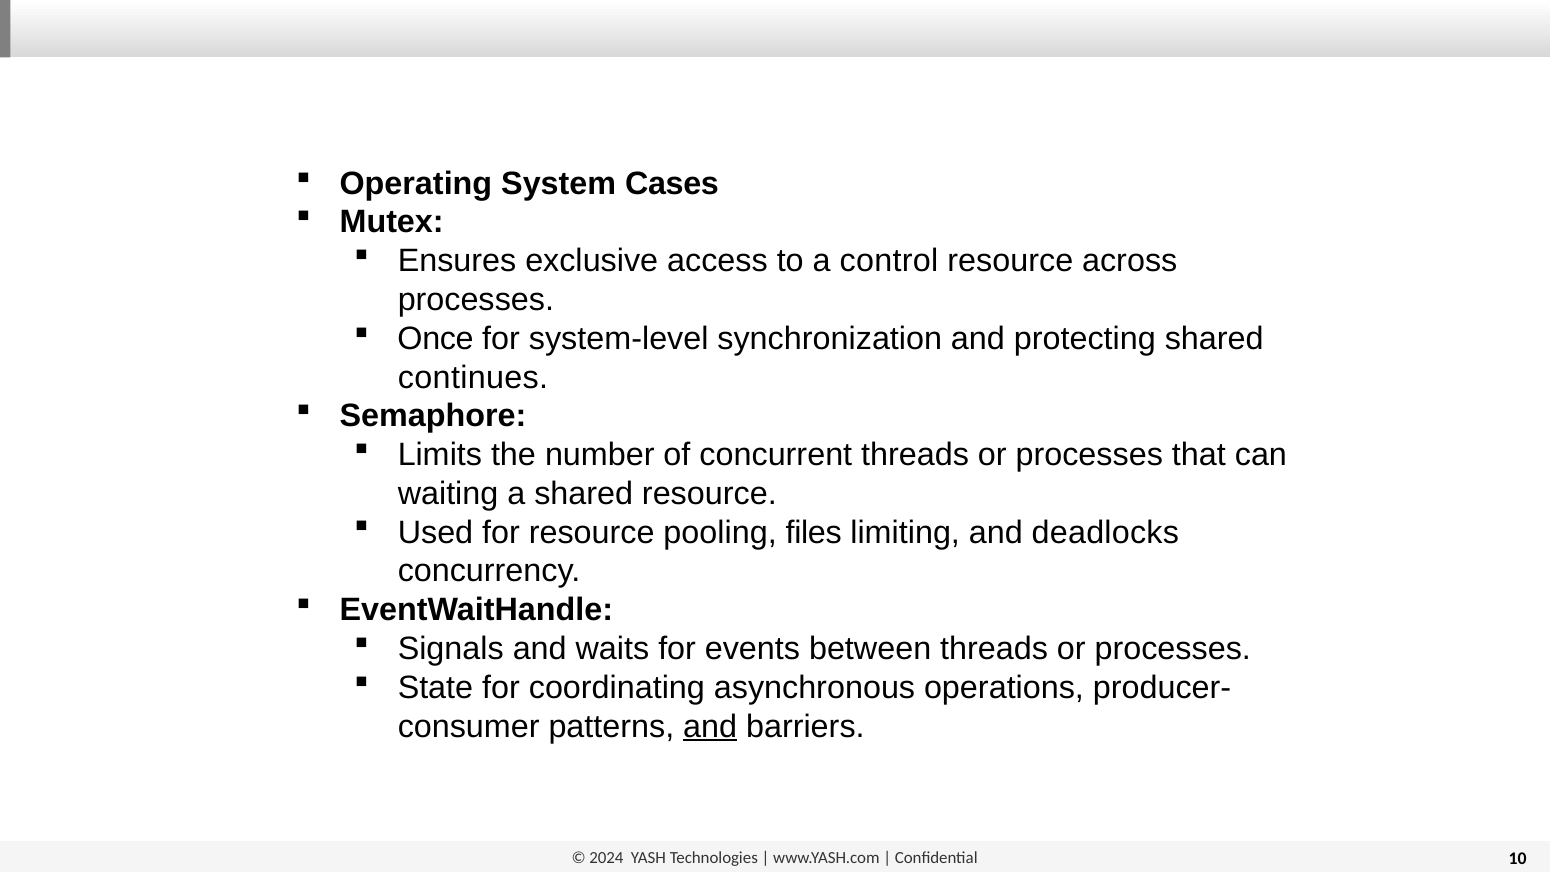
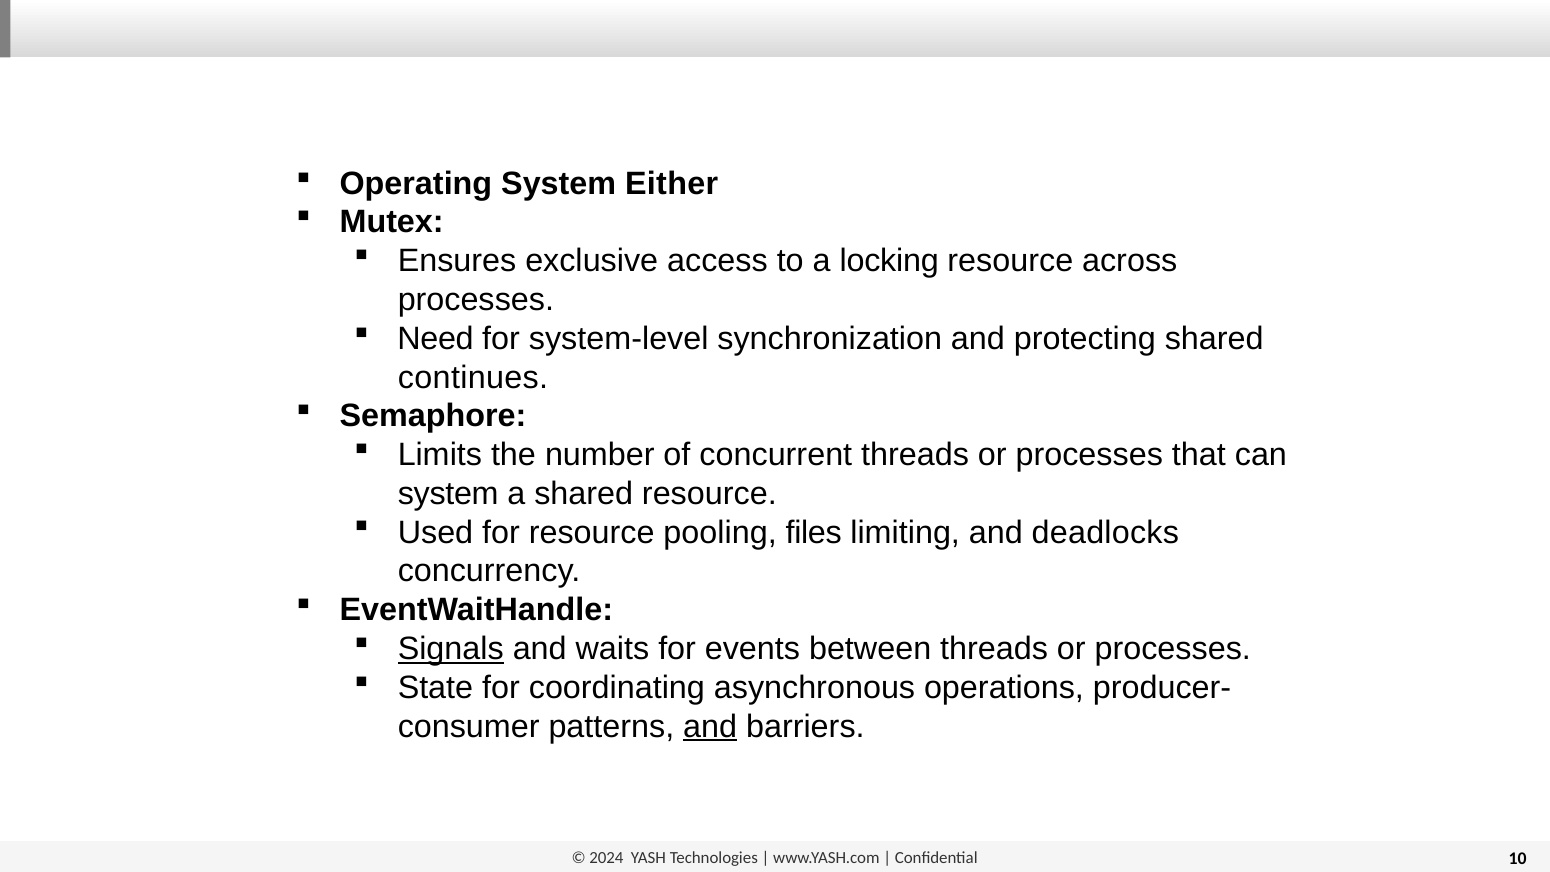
Cases: Cases -> Either (672, 184)
control: control -> locking (889, 261)
Once: Once -> Need (436, 339)
waiting: waiting -> system (448, 494)
Signals underline: none -> present (451, 649)
